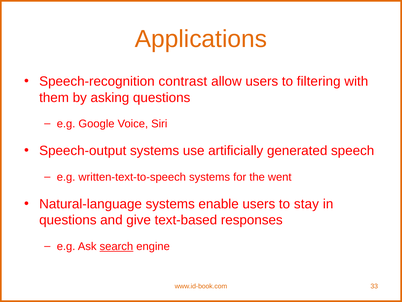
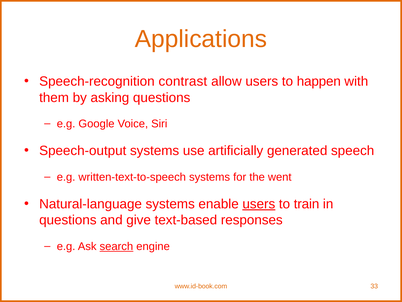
filtering: filtering -> happen (319, 81)
users underline: none -> present (259, 204)
stay: stay -> train (307, 204)
